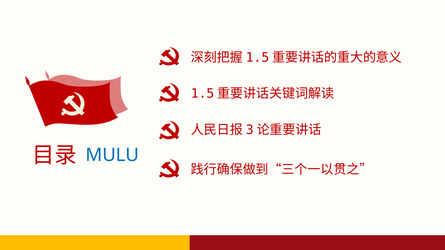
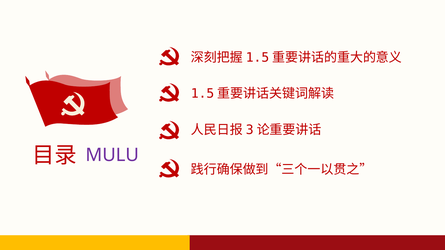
MULU colour: blue -> purple (112, 155)
